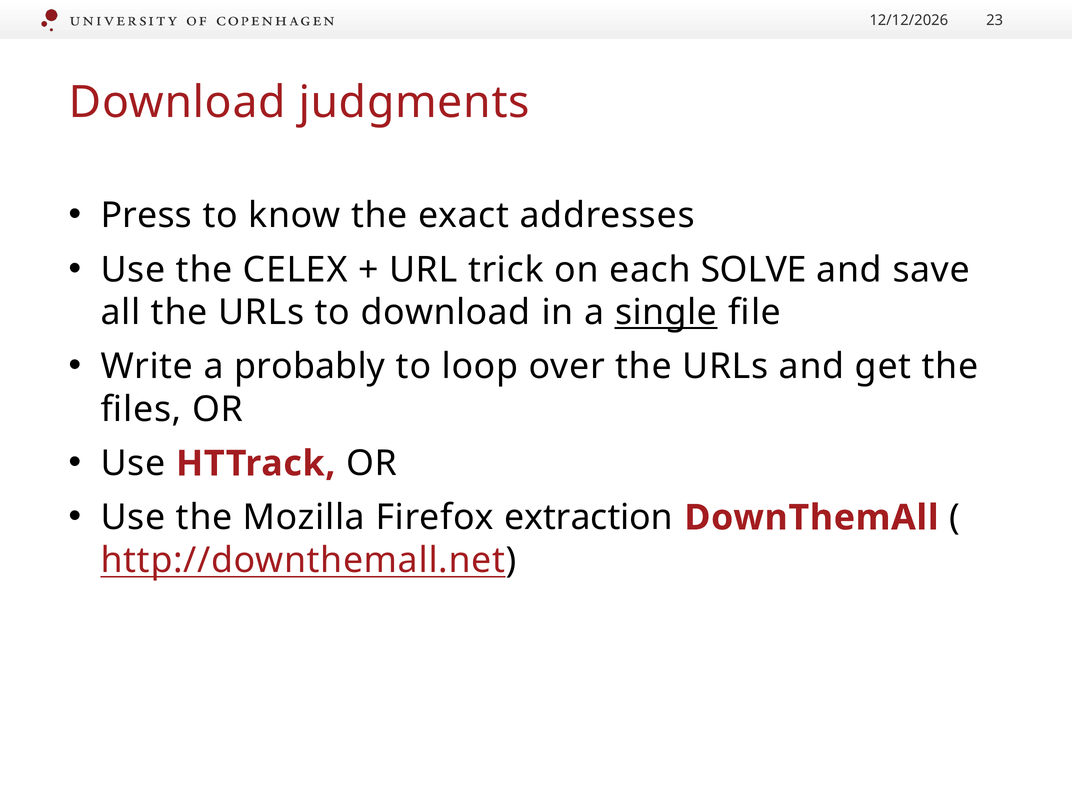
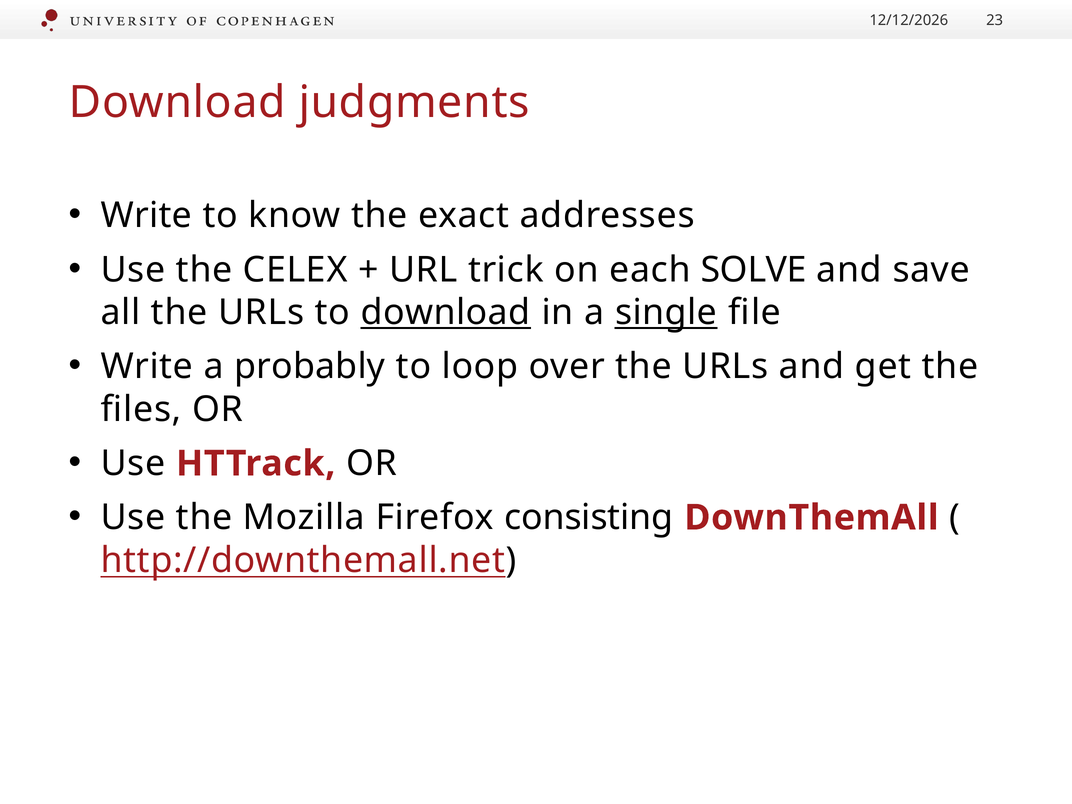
Press: Press -> Write (146, 216)
download underline: none -> present (446, 313)
extraction: extraction -> consisting (589, 518)
